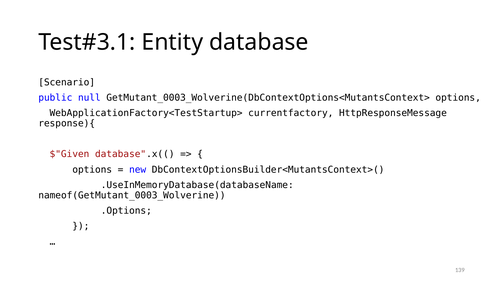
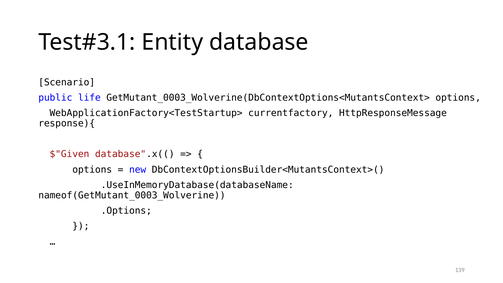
null: null -> life (89, 98)
